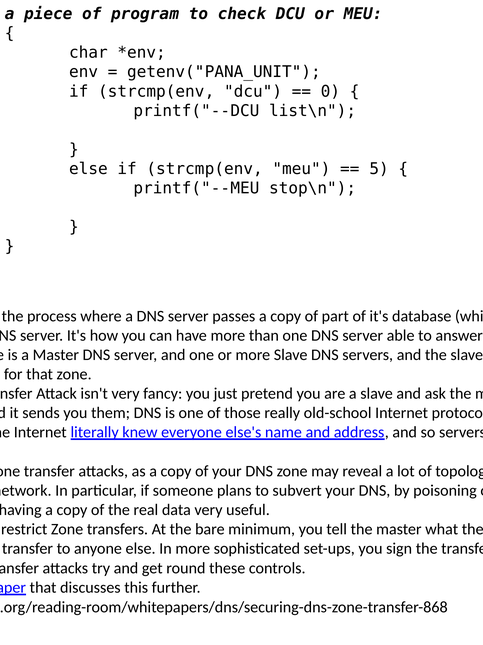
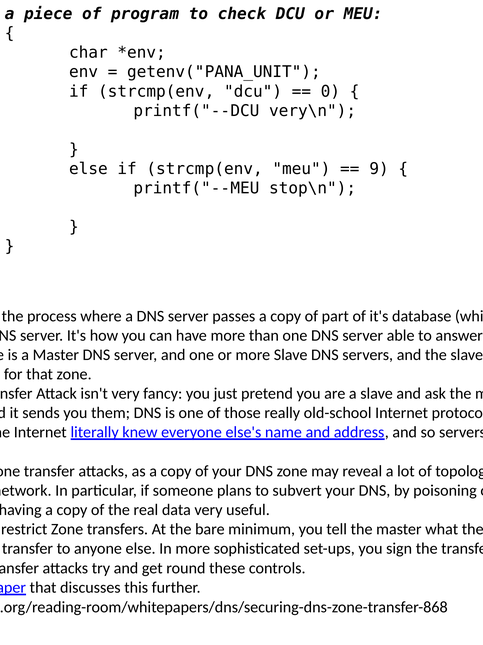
list\n: list\n -> very\n (313, 111)
5: 5 -> 9 (379, 168)
